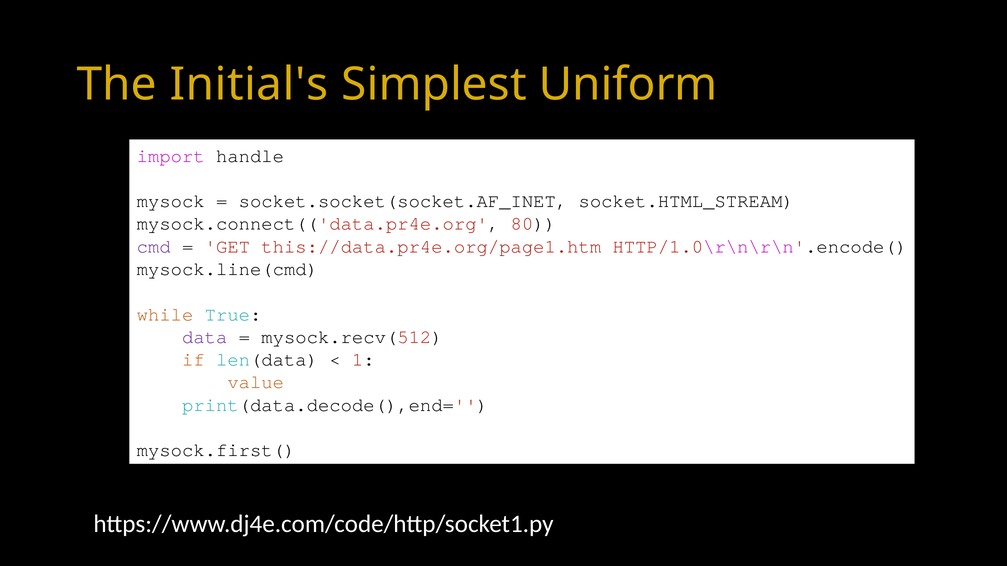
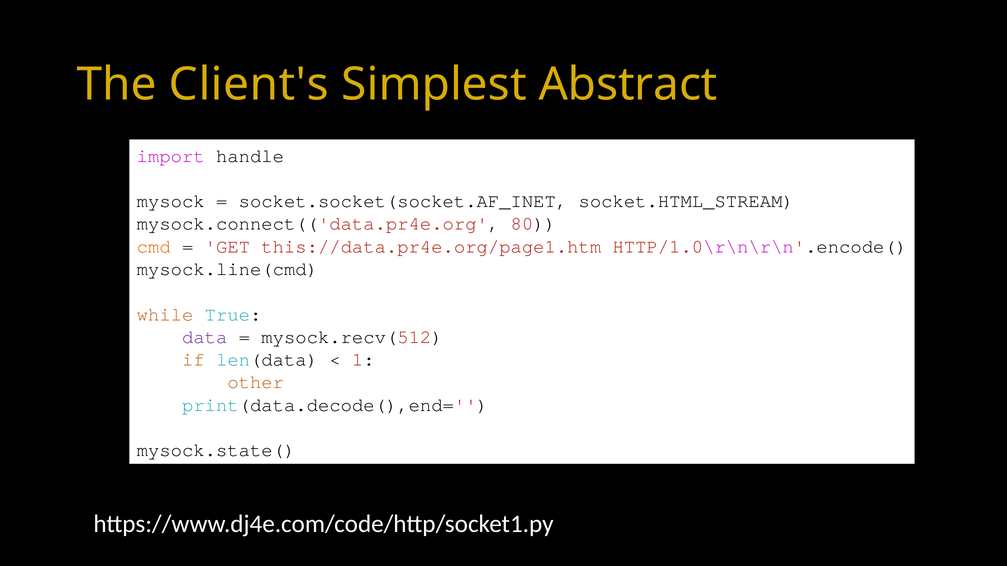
Initial's: Initial's -> Client's (249, 85)
Uniform: Uniform -> Abstract (628, 85)
cmd colour: purple -> orange (154, 247)
value: value -> other (256, 383)
mysock.first(: mysock.first( -> mysock.state( (216, 451)
